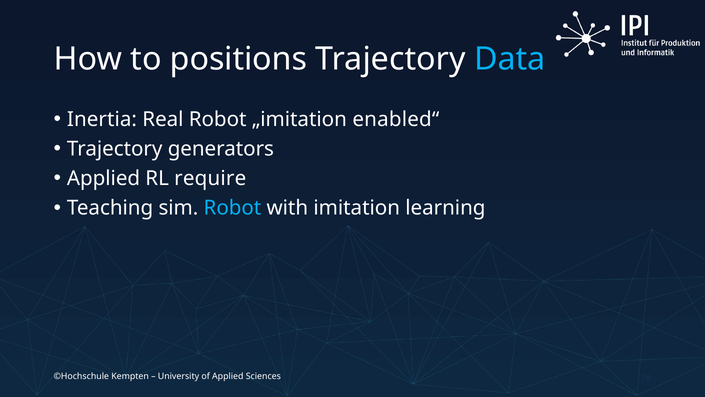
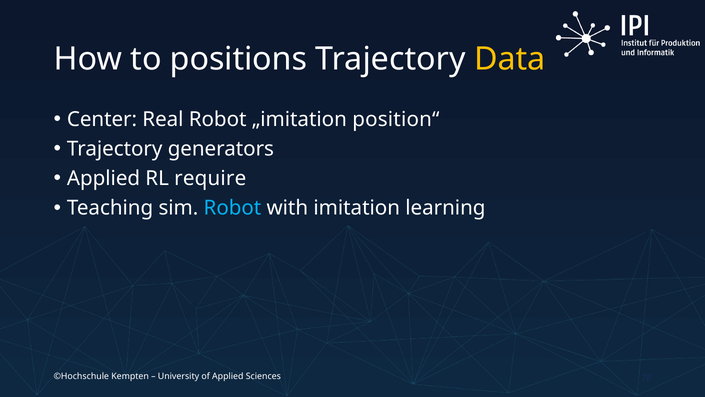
Data colour: light blue -> yellow (510, 59)
Inertia: Inertia -> Center (102, 119)
enabled“: enabled“ -> position“ (396, 119)
